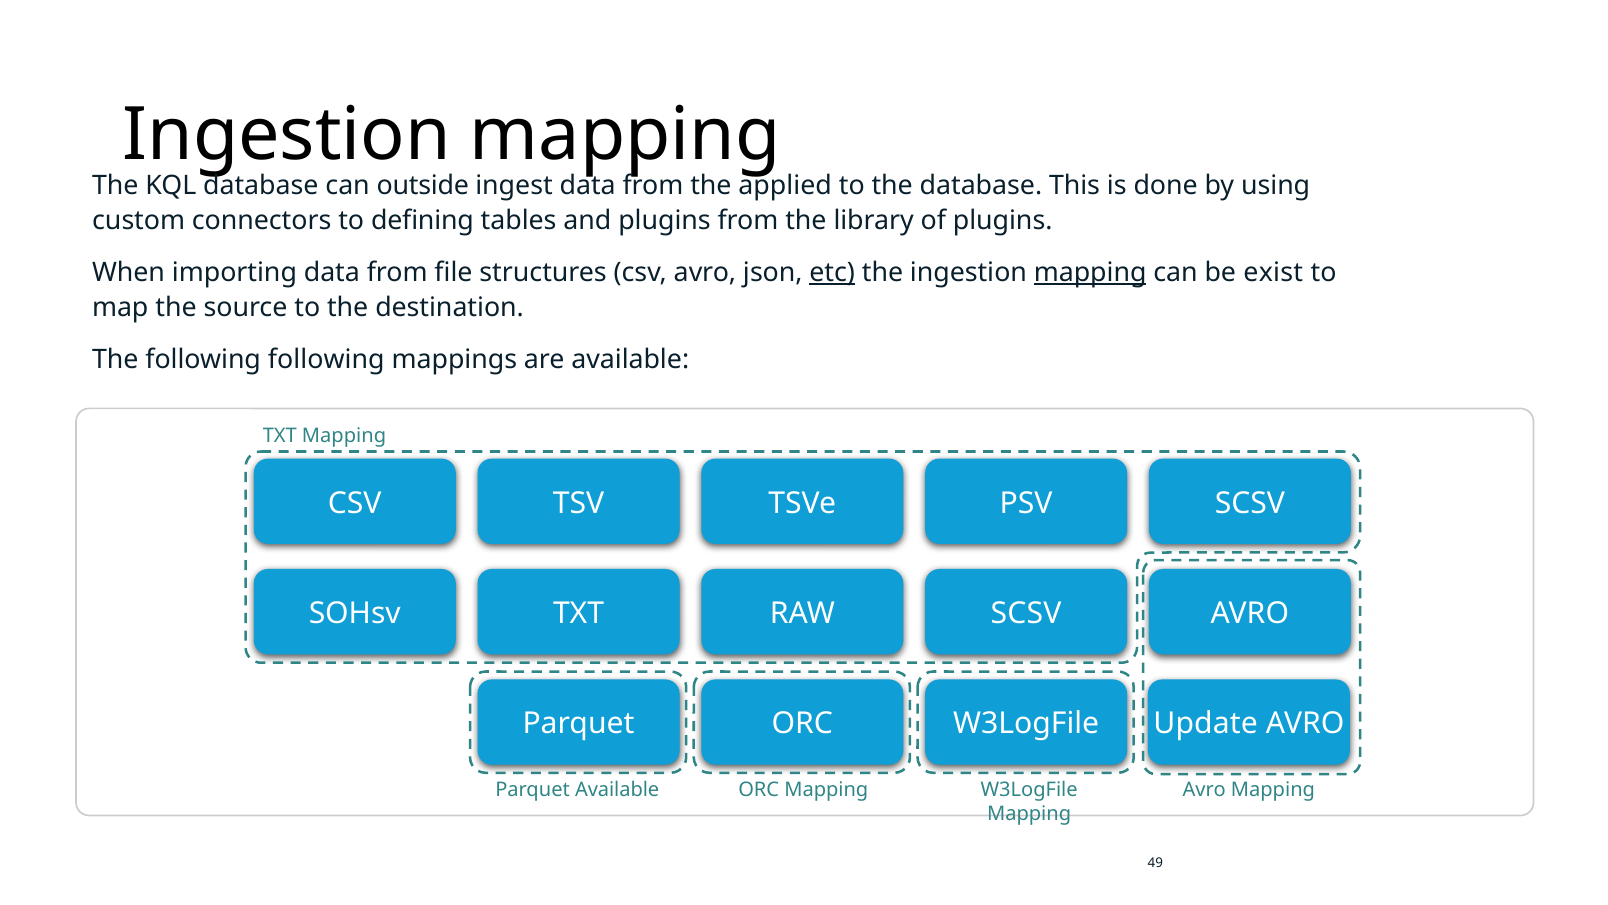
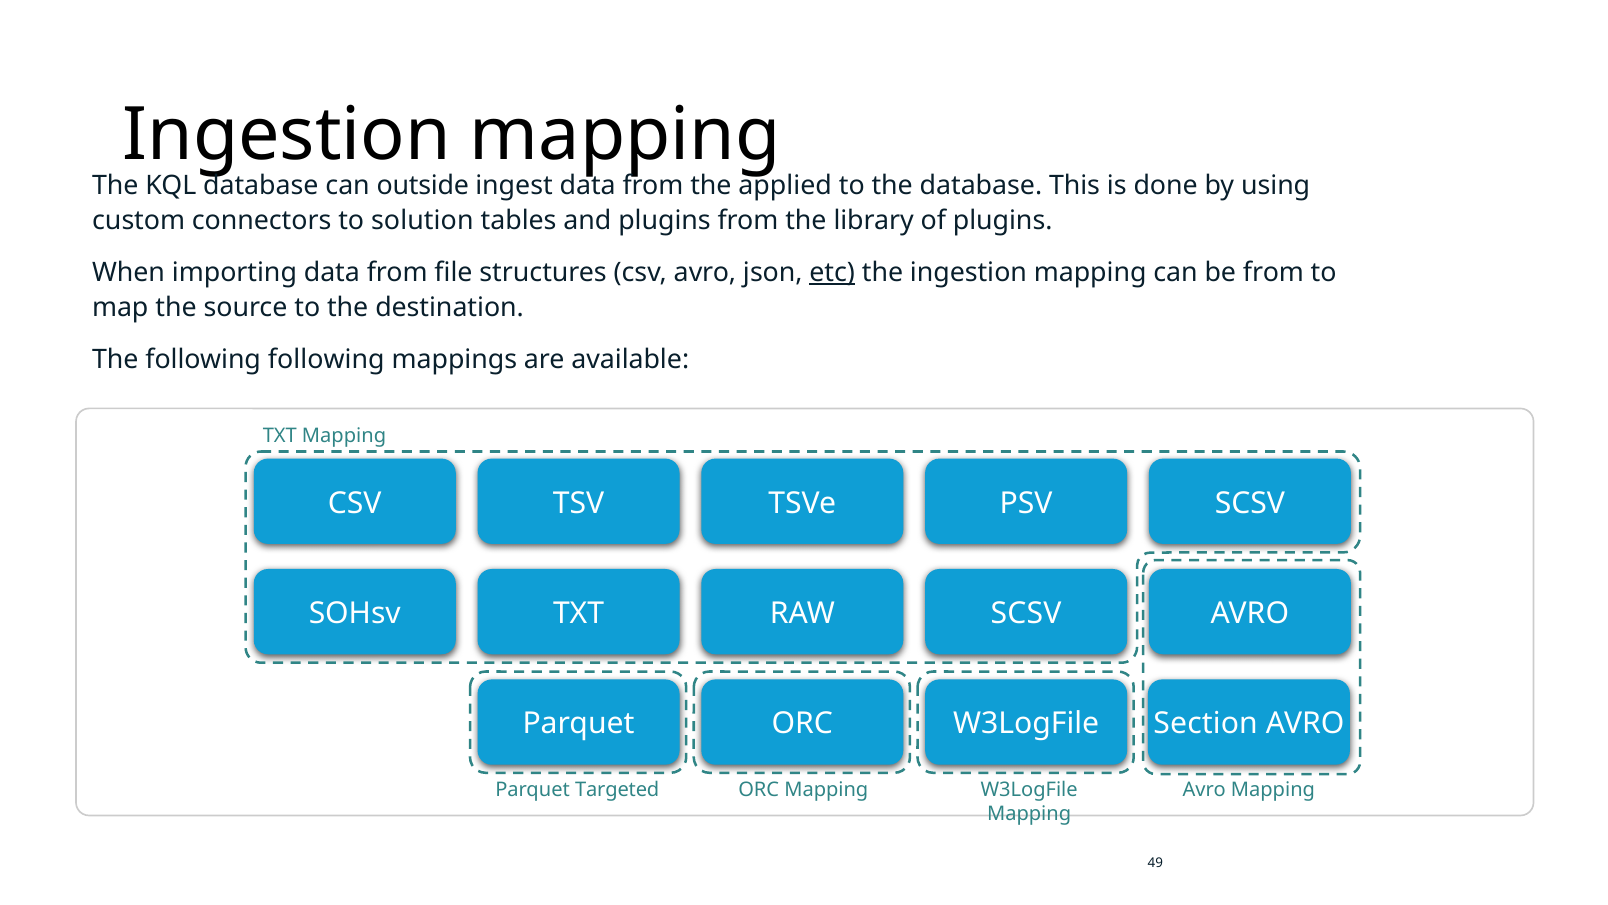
defining: defining -> solution (422, 220)
mapping underline: present -> none (1090, 272)
be exist: exist -> from (1273, 272)
Update: Update -> Section (1206, 724)
Parquet Available: Available -> Targeted (617, 790)
